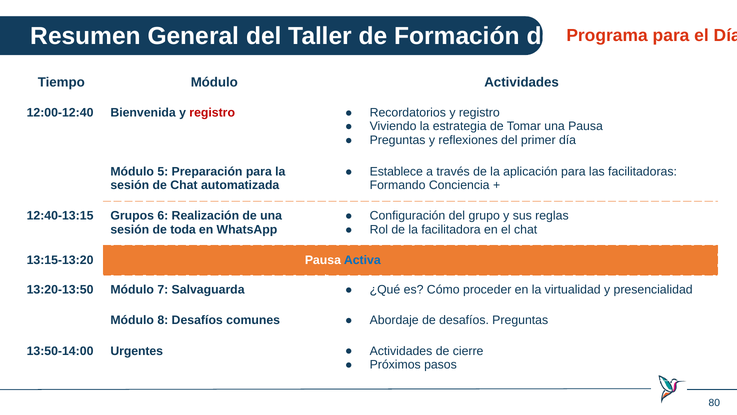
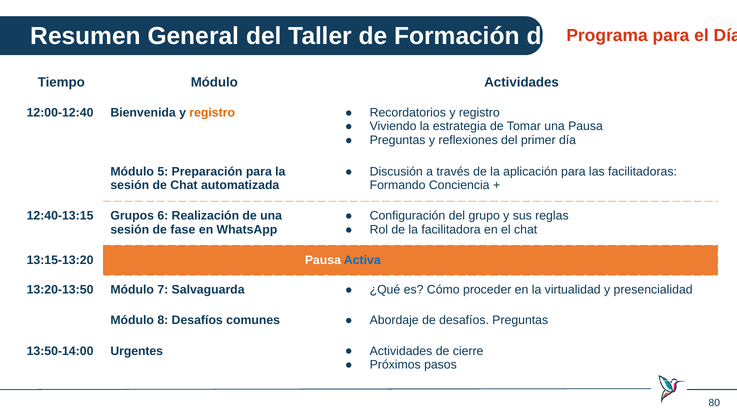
registro colour: red -> orange (212, 112)
Establece: Establece -> Discusión (396, 171)
toda: toda -> fase (183, 229)
